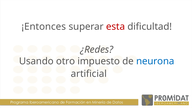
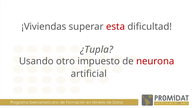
¡Entonces: ¡Entonces -> ¡Viviendas (44, 27)
¿Redes: ¿Redes -> ¿Tupla (97, 50)
neurona colour: blue -> red (155, 61)
